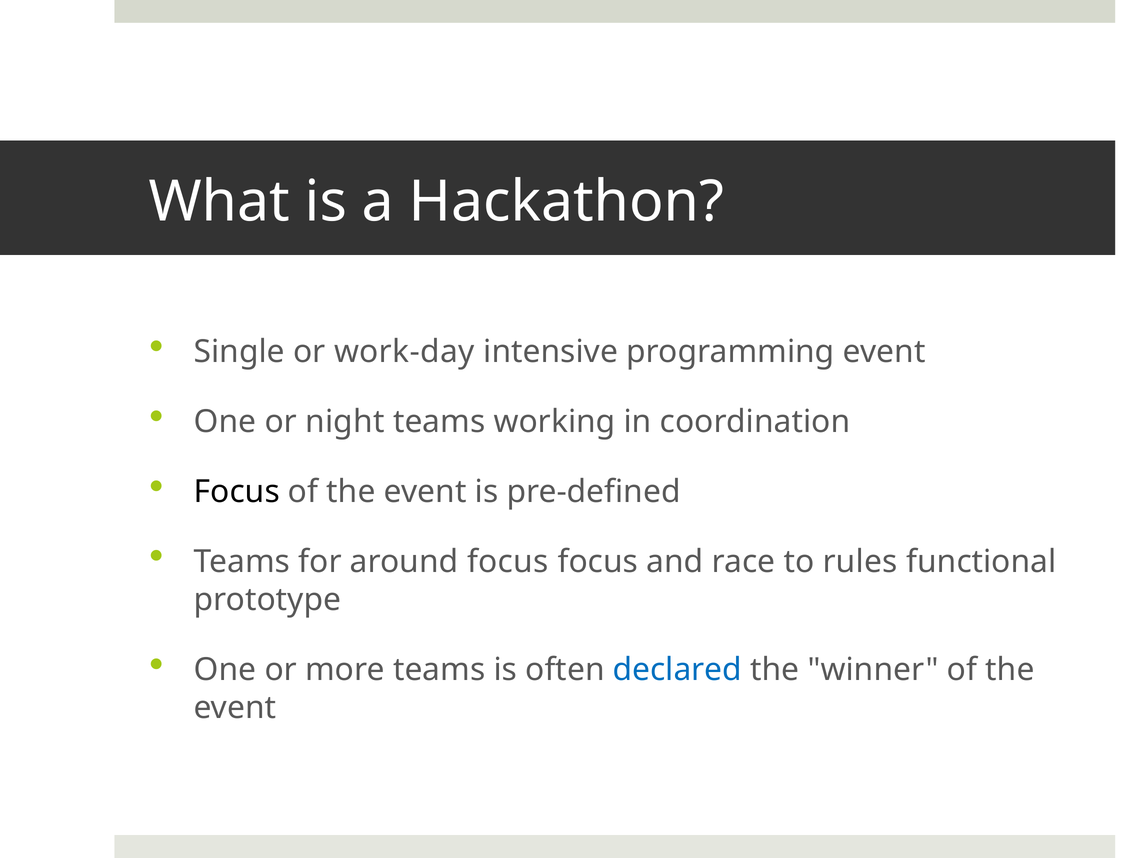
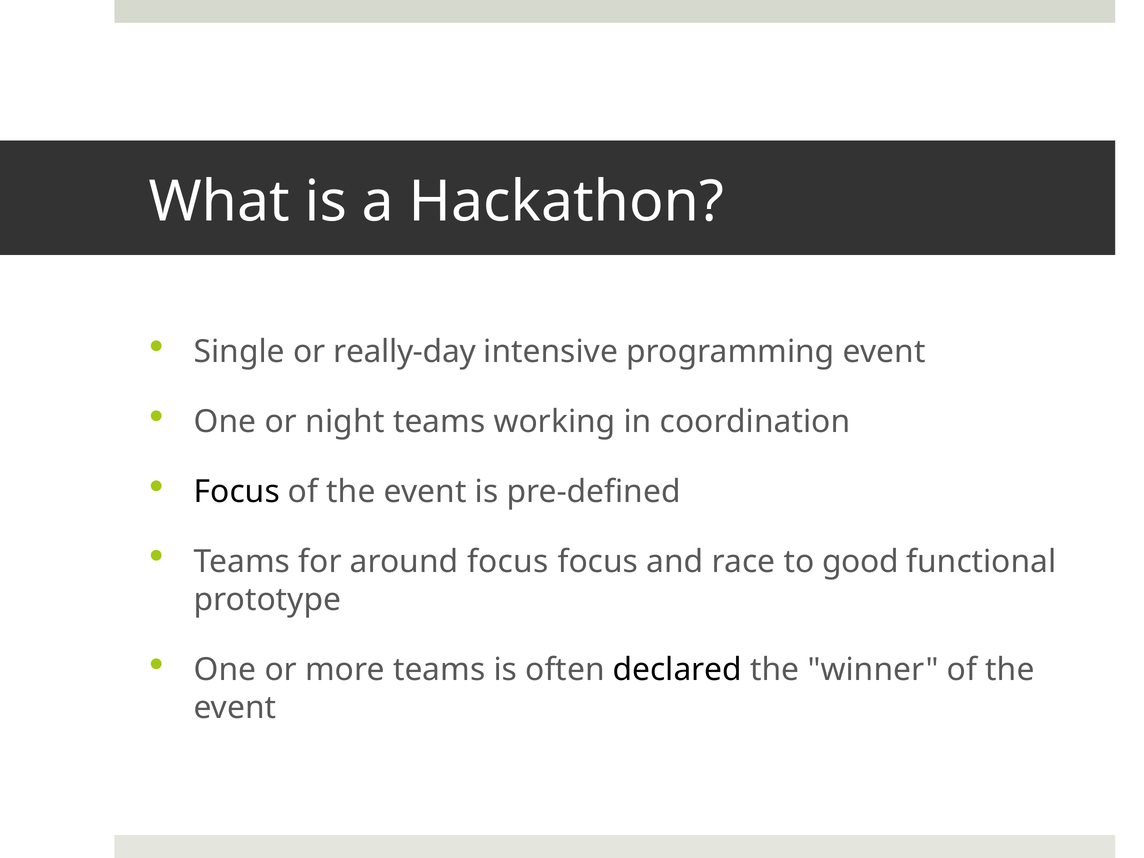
work-day: work-day -> really-day (405, 352)
rules: rules -> good (860, 562)
declared colour: blue -> black (677, 670)
